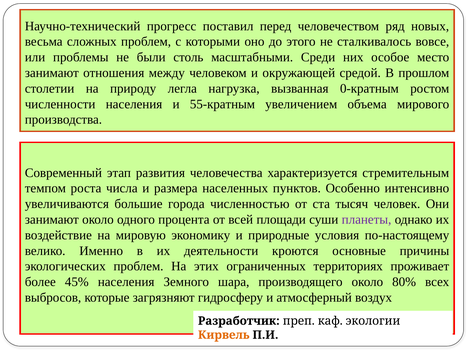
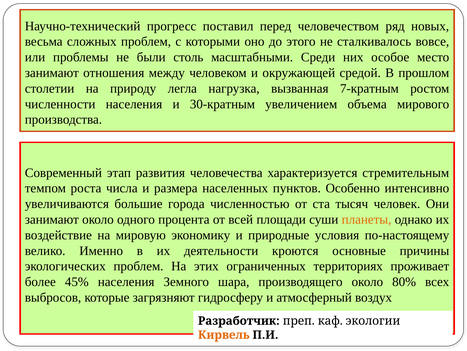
0-кратным: 0-кратным -> 7-кратным (369, 88)
55-кратным: 55-кратным -> 30-кратным (222, 104)
планеты colour: purple -> orange (367, 219)
